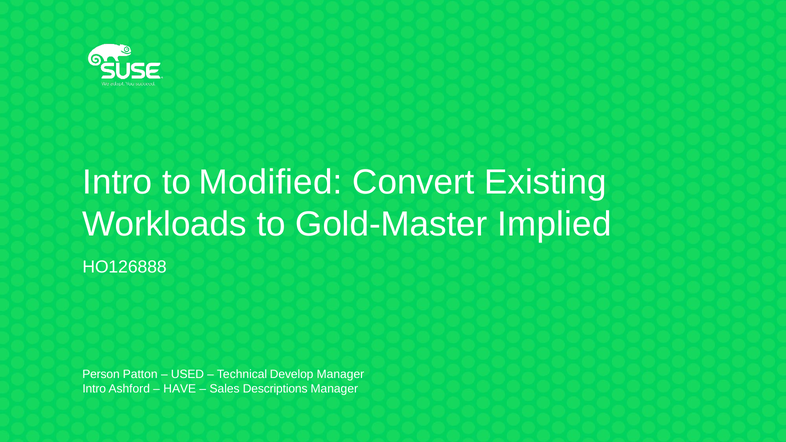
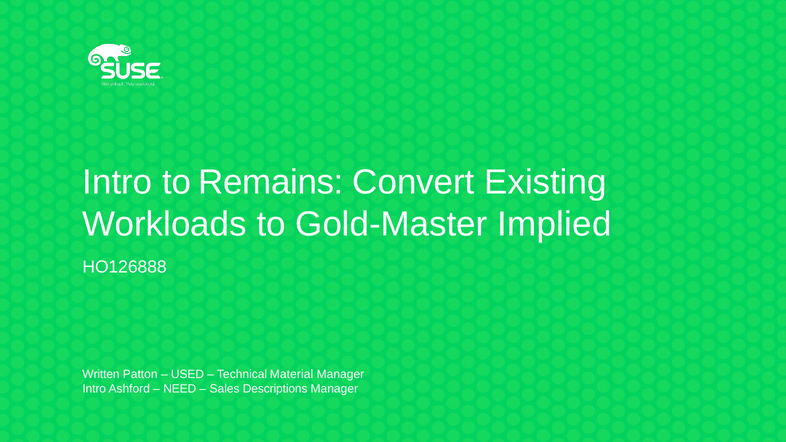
Modified: Modified -> Remains (271, 182)
Person: Person -> Written (101, 375)
Develop: Develop -> Material (292, 375)
HAVE: HAVE -> NEED (180, 389)
